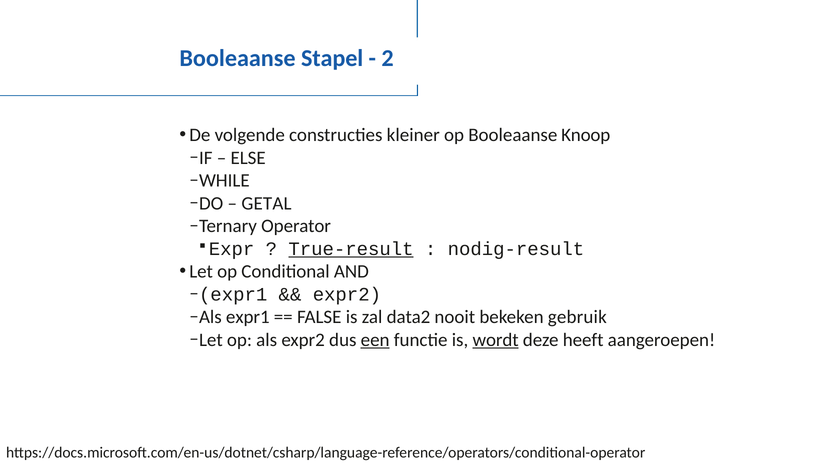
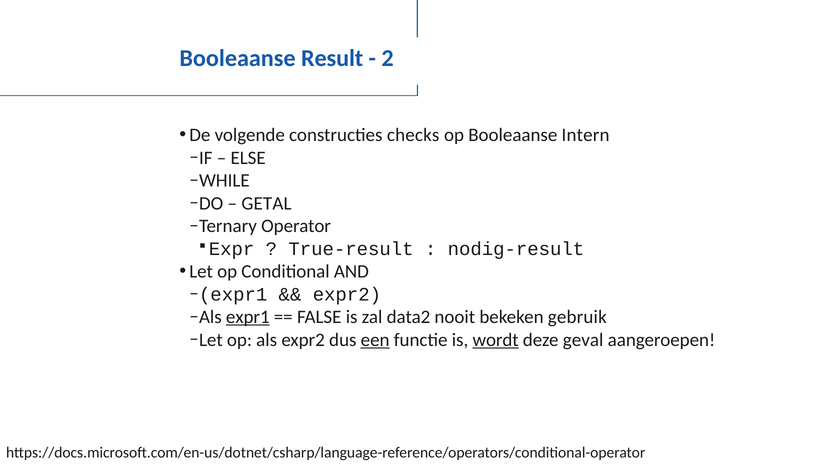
Stapel: Stapel -> Result (332, 58)
kleiner: kleiner -> checks (413, 135)
Knoop: Knoop -> Intern (586, 135)
True-result underline: present -> none (351, 249)
expr1 underline: none -> present (248, 317)
heeft: heeft -> geval (583, 340)
